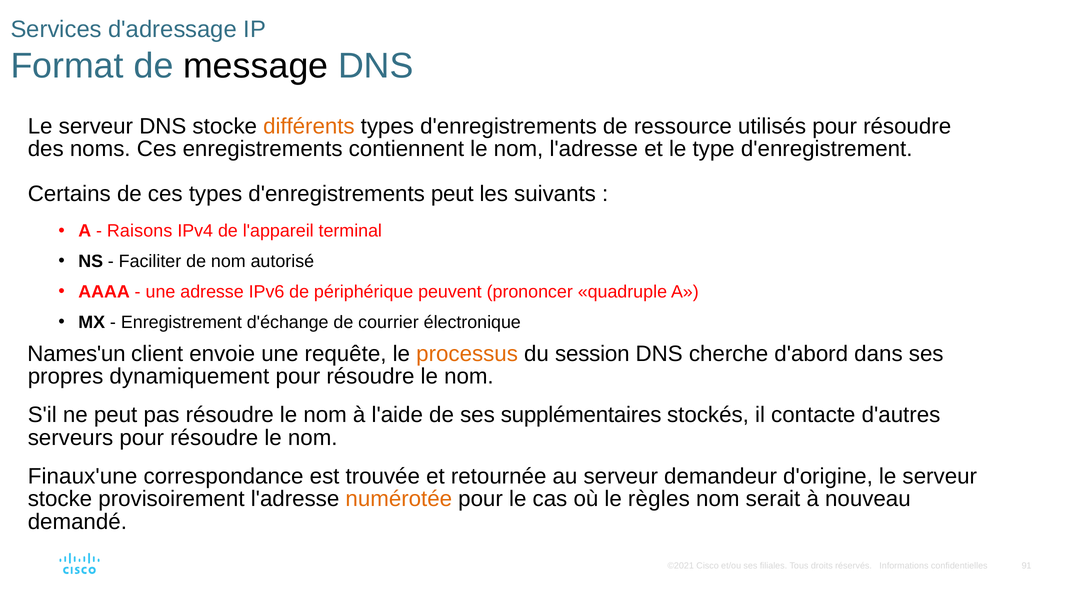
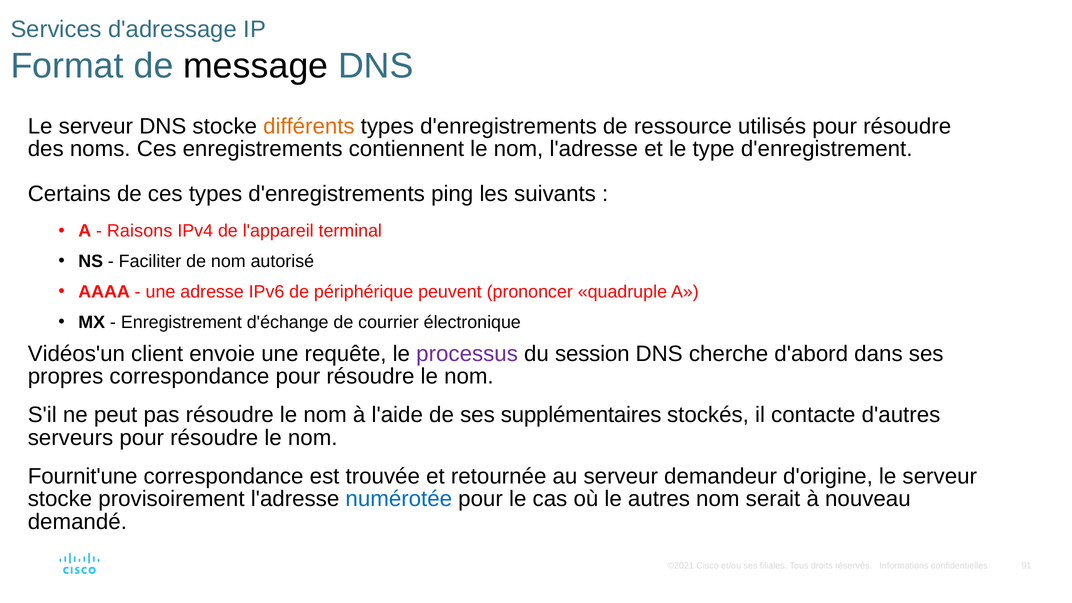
d'enregistrements peut: peut -> ping (452, 194)
Names'un: Names'un -> Vidéos'un (76, 354)
processus colour: orange -> purple (467, 354)
propres dynamiquement: dynamiquement -> correspondance (189, 377)
Finaux'une: Finaux'une -> Fournit'une (83, 476)
numérotée colour: orange -> blue (399, 499)
règles: règles -> autres (659, 499)
